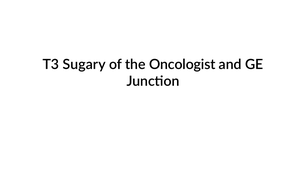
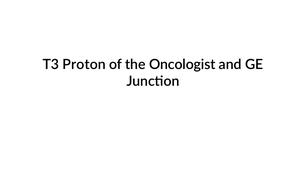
Sugary: Sugary -> Proton (84, 64)
